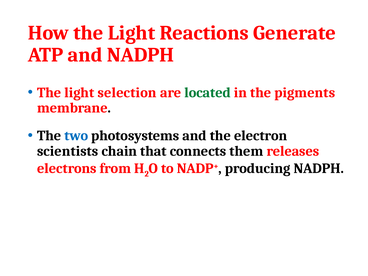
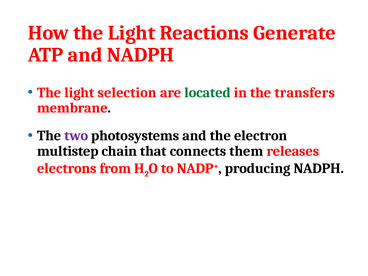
pigments: pigments -> transfers (305, 93)
two colour: blue -> purple (76, 136)
scientists: scientists -> multistep (68, 151)
